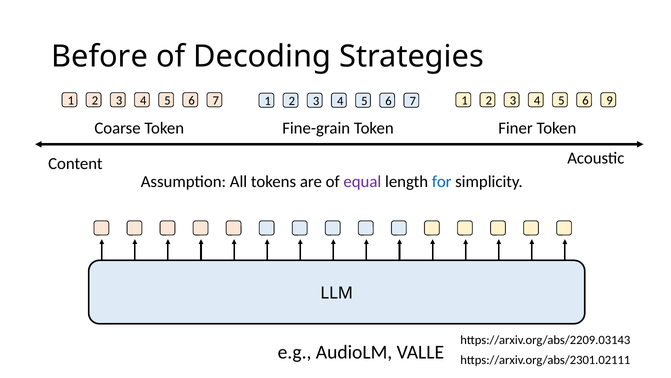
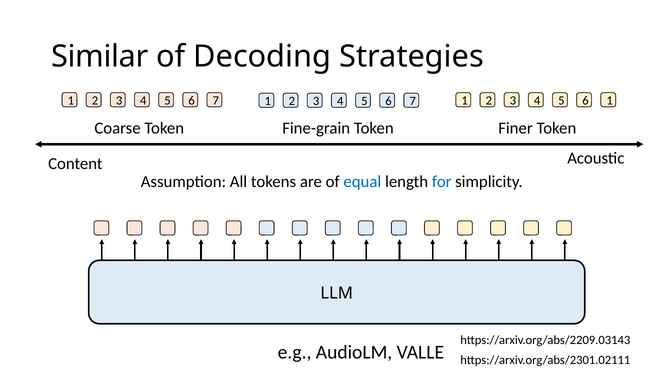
Before: Before -> Similar (100, 56)
6 9: 9 -> 1 (610, 100)
equal colour: purple -> blue (362, 181)
